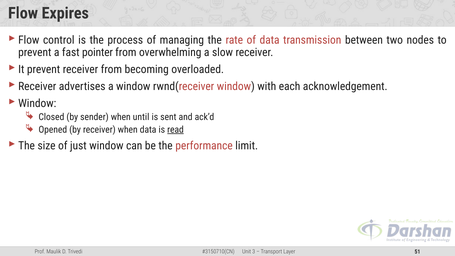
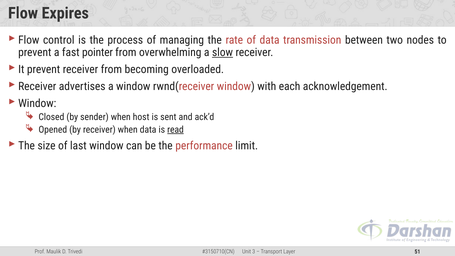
slow underline: none -> present (222, 52)
until: until -> host (141, 117)
just: just -> last (78, 146)
